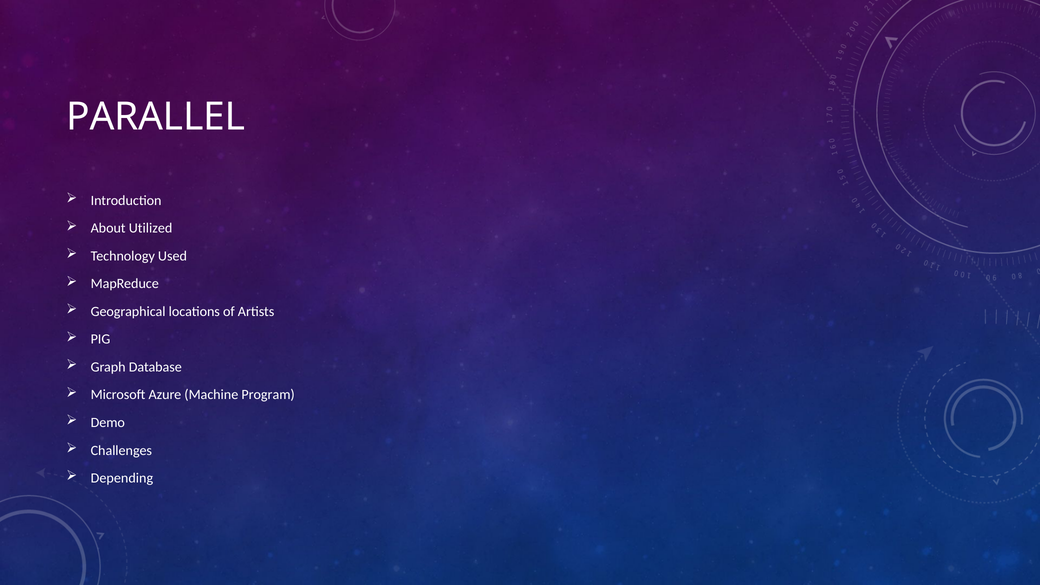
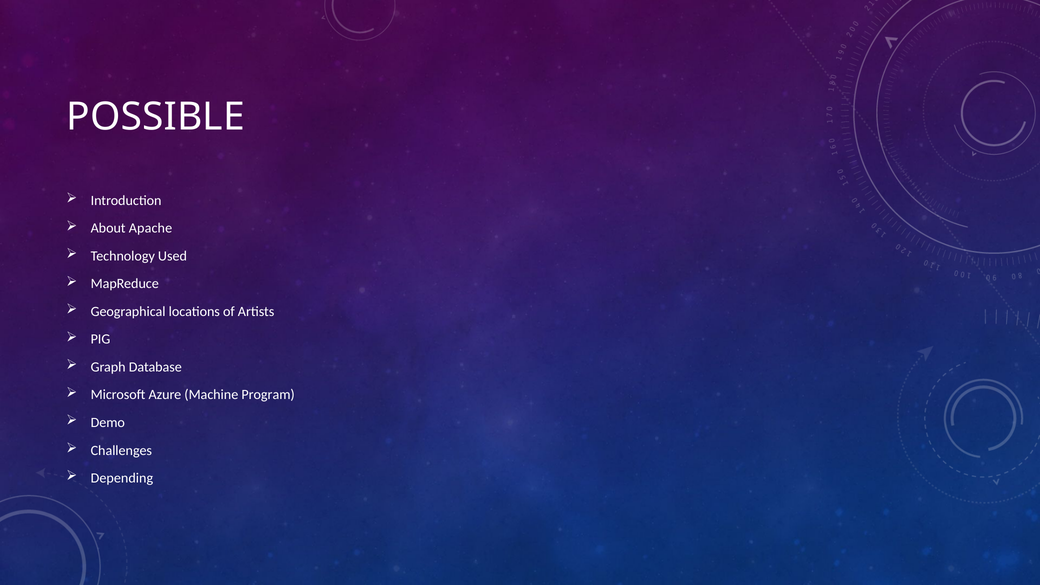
PARALLEL: PARALLEL -> POSSIBLE (156, 117)
Utilized: Utilized -> Apache (150, 228)
